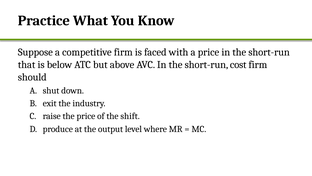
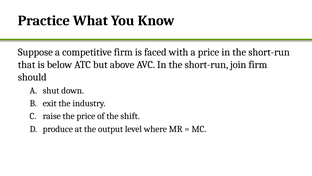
cost: cost -> join (238, 64)
